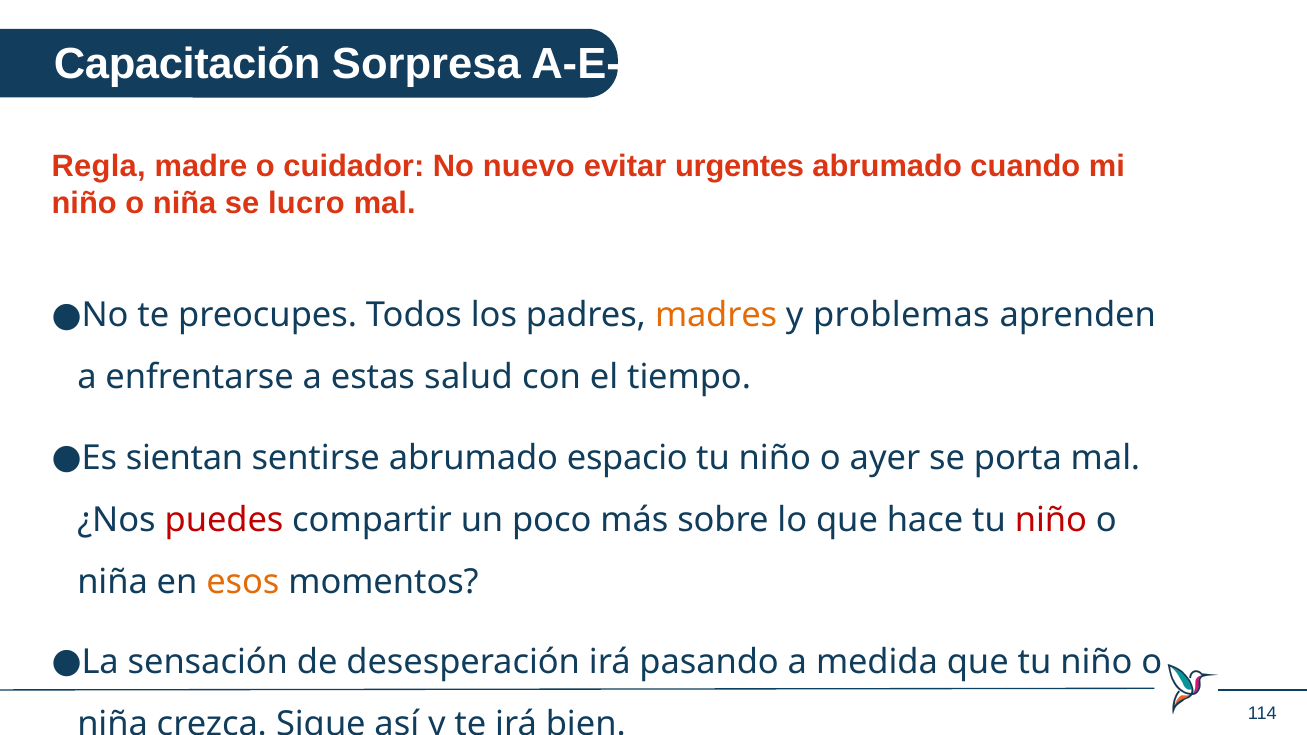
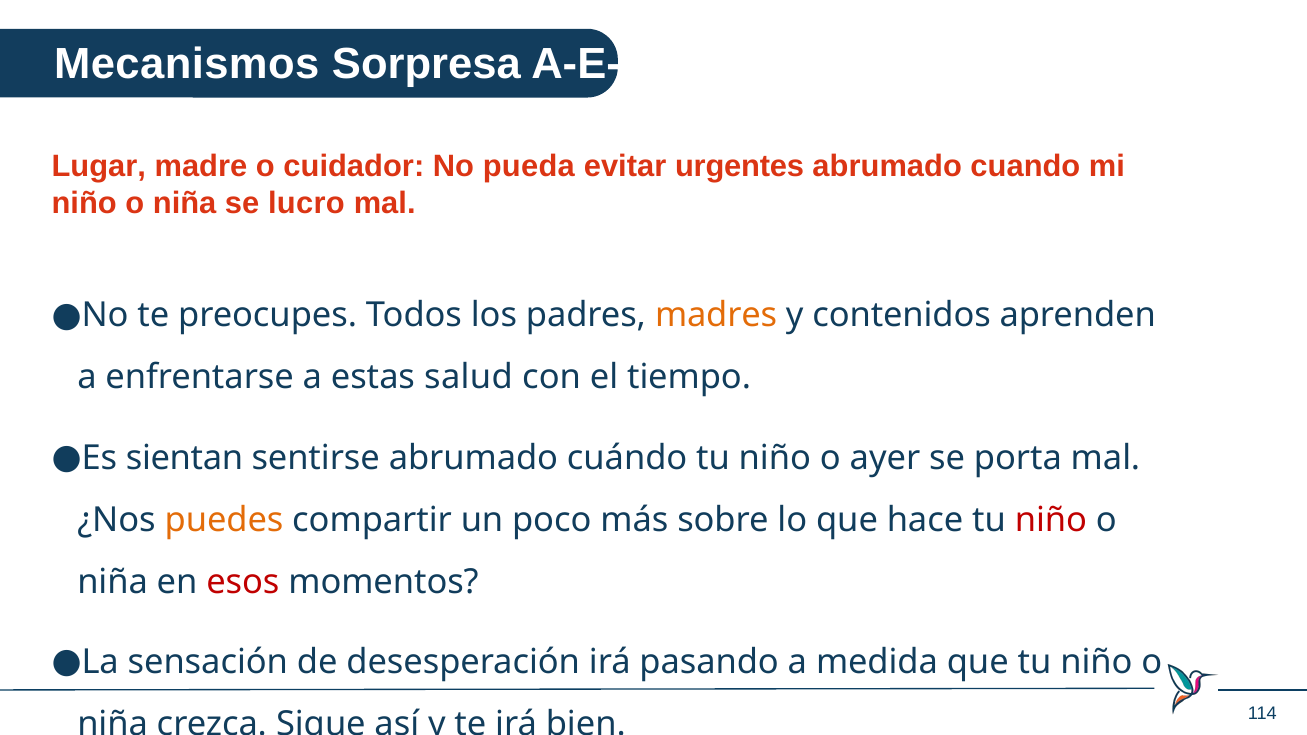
Capacitación: Capacitación -> Mecanismos (187, 64)
Regla: Regla -> Lugar (99, 166)
nuevo: nuevo -> pueda (529, 166)
problemas: problemas -> contenidos (902, 316)
espacio: espacio -> cuándo (627, 458)
puedes colour: red -> orange (224, 520)
esos colour: orange -> red (243, 582)
